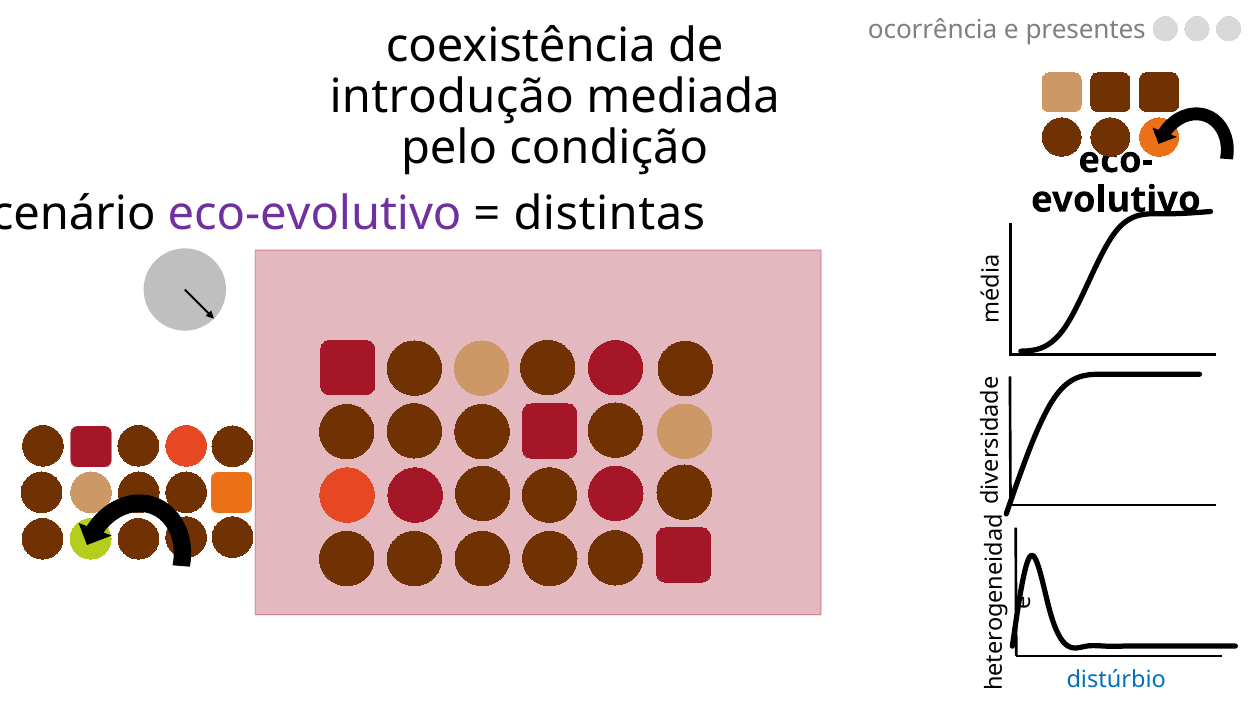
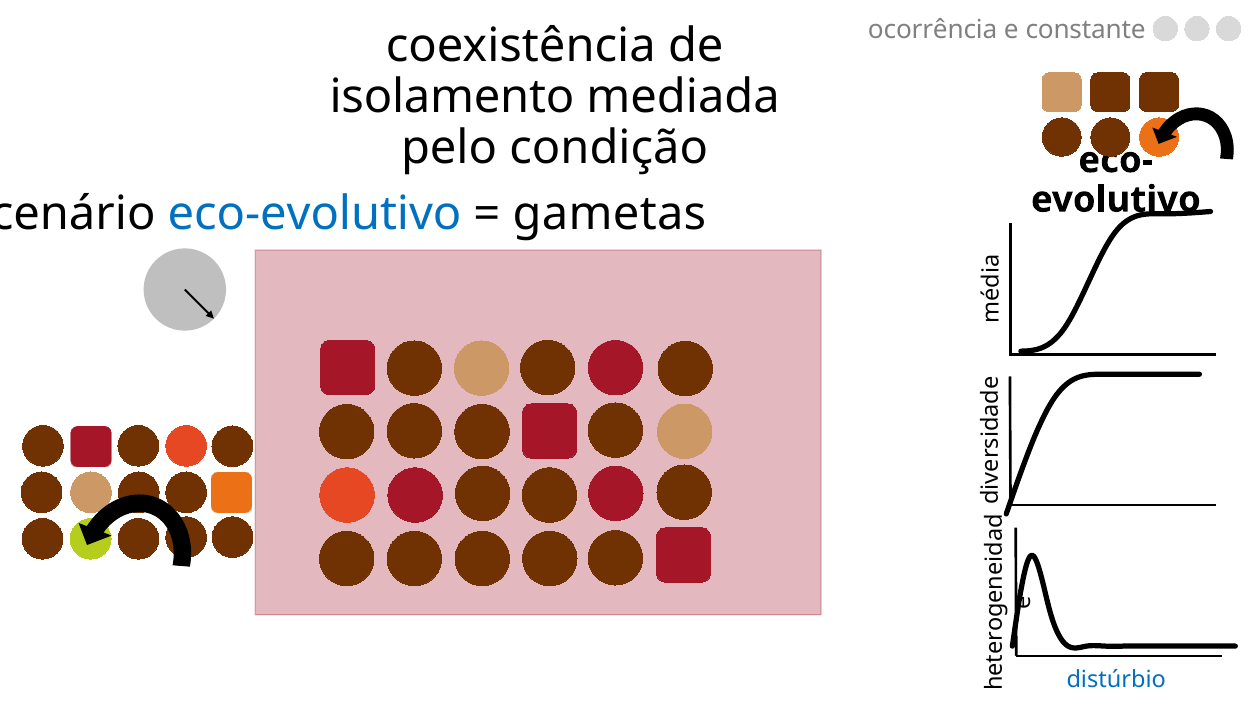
presentes: presentes -> constante (1086, 29)
introdução: introdução -> isolamento (452, 97)
eco-evolutivo colour: purple -> blue (315, 215)
distintas: distintas -> gametas (609, 215)
